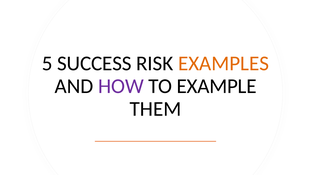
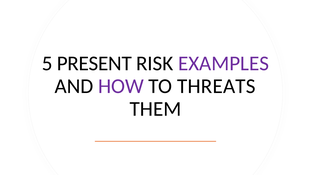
SUCCESS: SUCCESS -> PRESENT (94, 63)
EXAMPLES colour: orange -> purple (224, 63)
EXAMPLE: EXAMPLE -> THREATS (216, 86)
